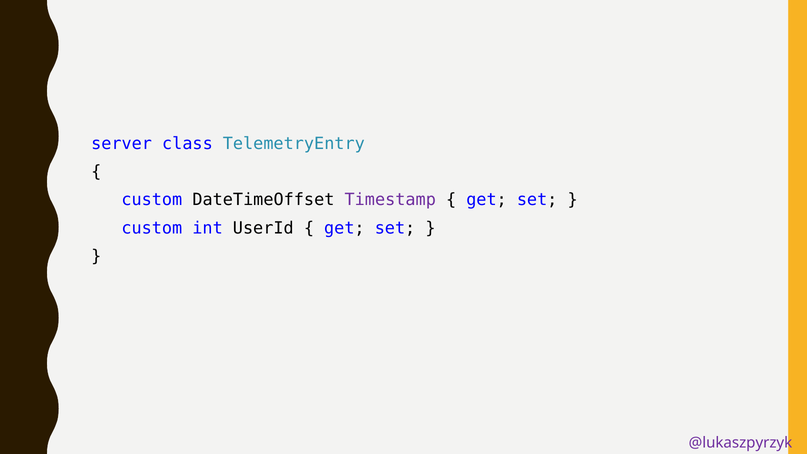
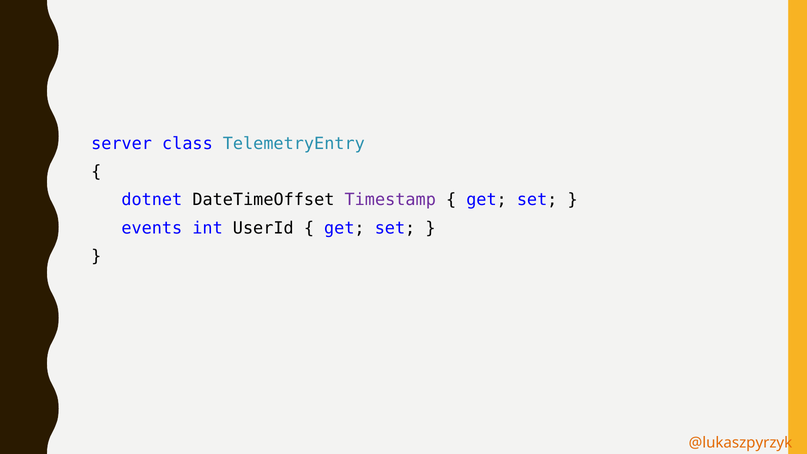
custom: custom -> dotnet (152, 200)
custom: custom -> events (152, 228)
@lukaszpyrzyk colour: purple -> orange (740, 443)
